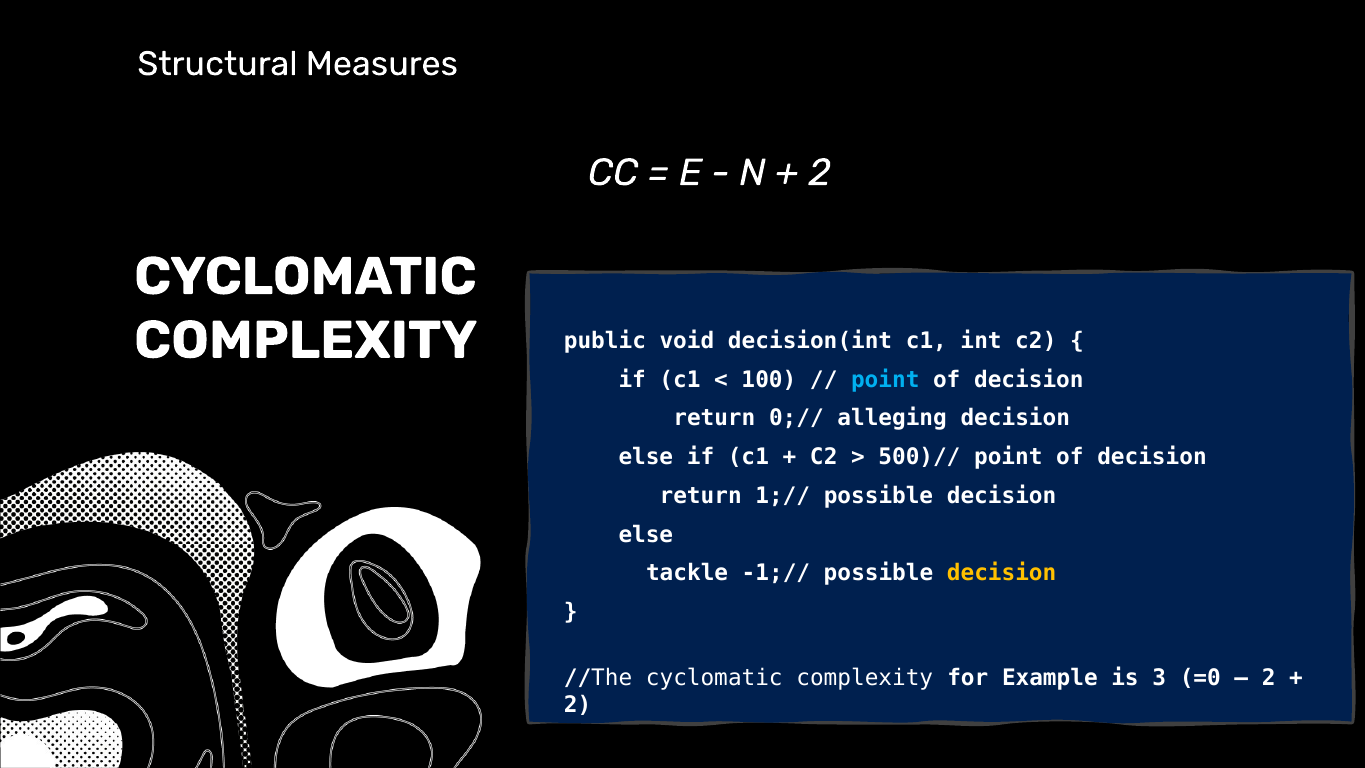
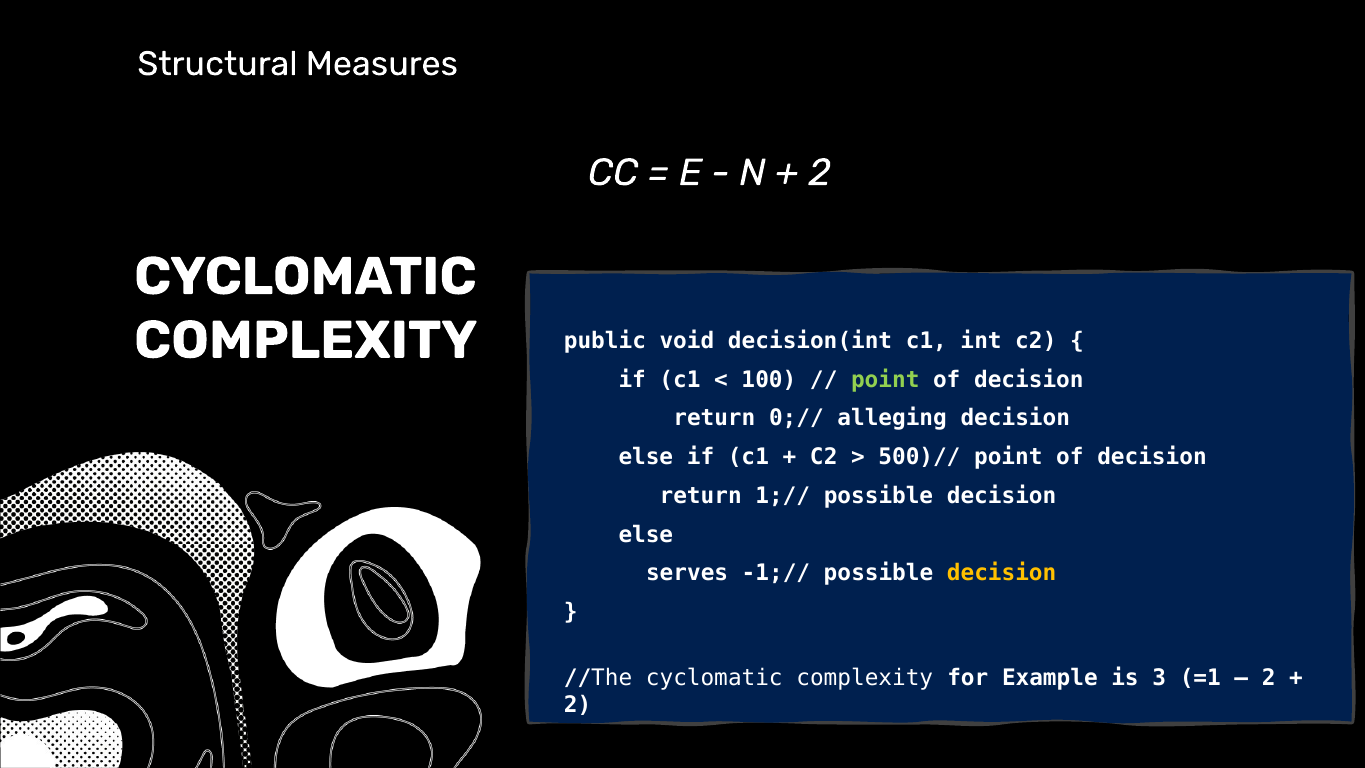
point colour: light blue -> light green (885, 380)
tackle: tackle -> serves (687, 573)
=0: =0 -> =1 (1200, 678)
